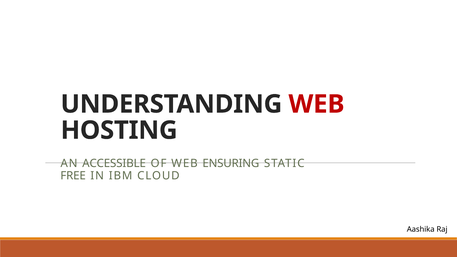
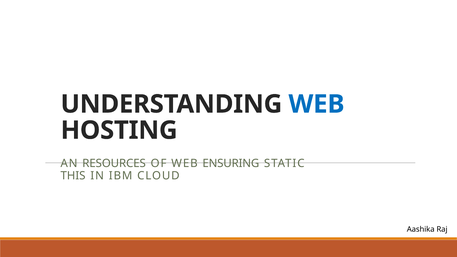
WEB colour: red -> blue (316, 104)
ACCESSIBLE: ACCESSIBLE -> RESOURCES (114, 163)
FREE: FREE -> THIS (73, 176)
